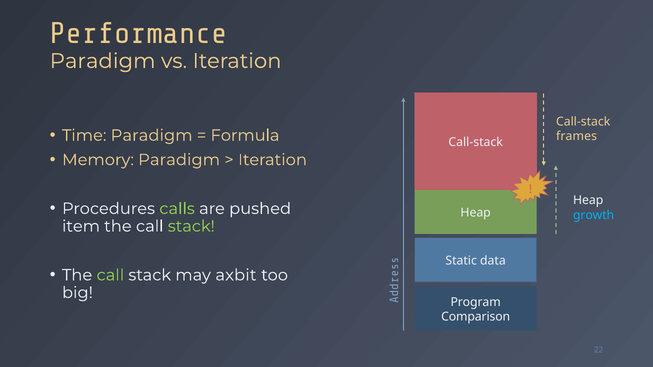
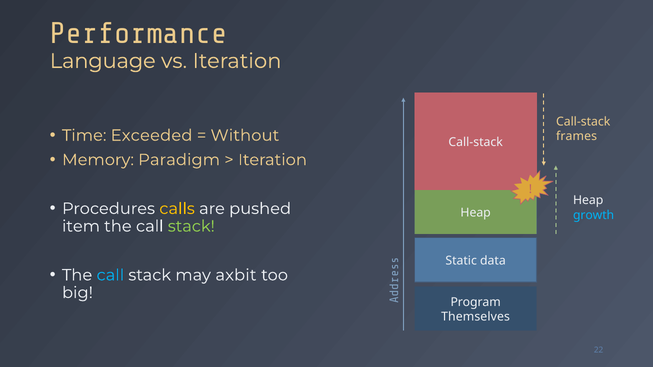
Paradigm: Paradigm -> Language (103, 61)
Time Paradigm: Paradigm -> Exceeded (152, 135)
Formula: Formula -> Without (245, 135)
calls colour: light green -> yellow (177, 209)
call colour: light green -> light blue (110, 275)
Comparison: Comparison -> Themselves (476, 317)
